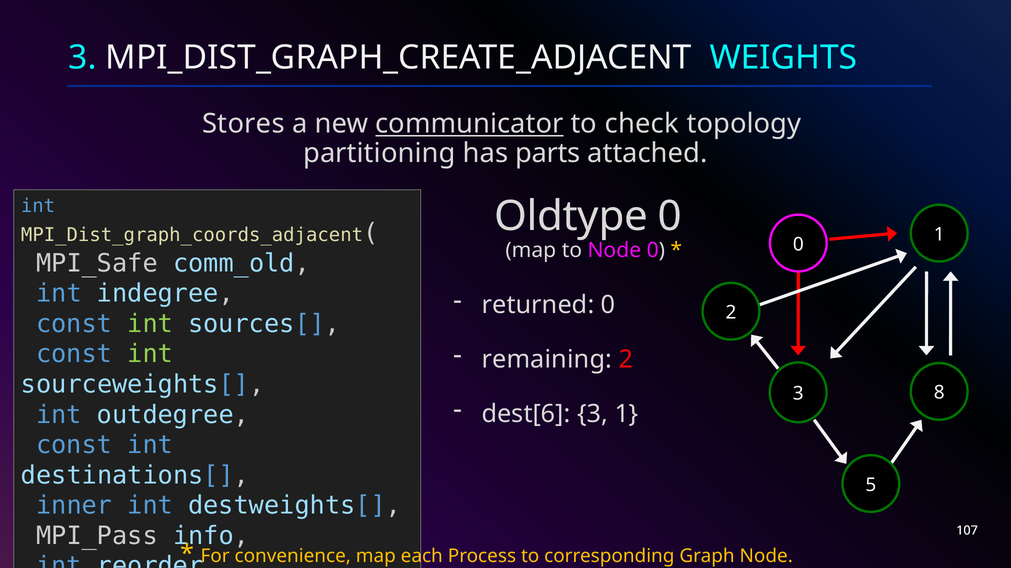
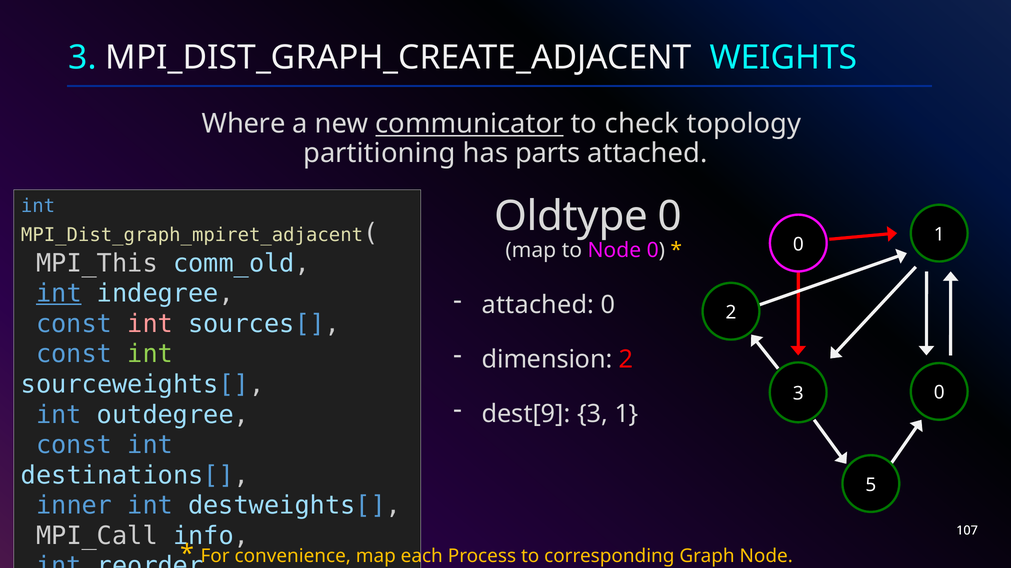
Stores: Stores -> Where (244, 124)
MPI_Dist_graph_coords_adjacent: MPI_Dist_graph_coords_adjacent -> MPI_Dist_graph_mpiret_adjacent (192, 235)
MPI_Safe: MPI_Safe -> MPI_This (97, 264)
int underline: none -> present (59, 294)
returned: returned -> attached (538, 305)
int colour: light green -> pink (150, 324)
remaining: remaining -> dimension (547, 360)
3 8: 8 -> 0 (939, 393)
dest[6: dest[6 -> dest[9 (526, 414)
MPI_Pass: MPI_Pass -> MPI_Call (97, 536)
